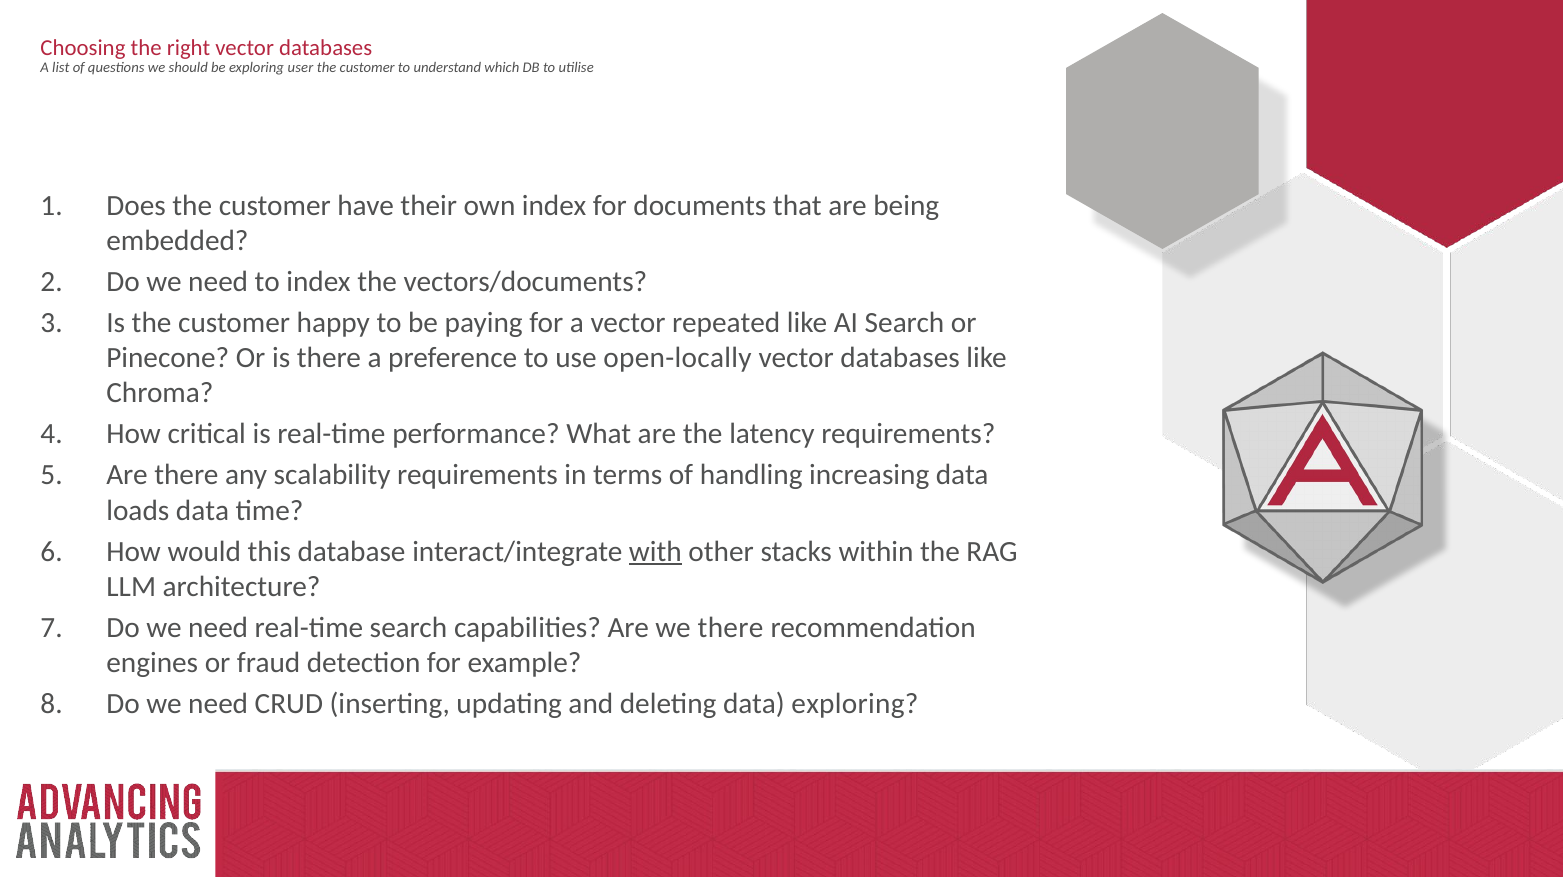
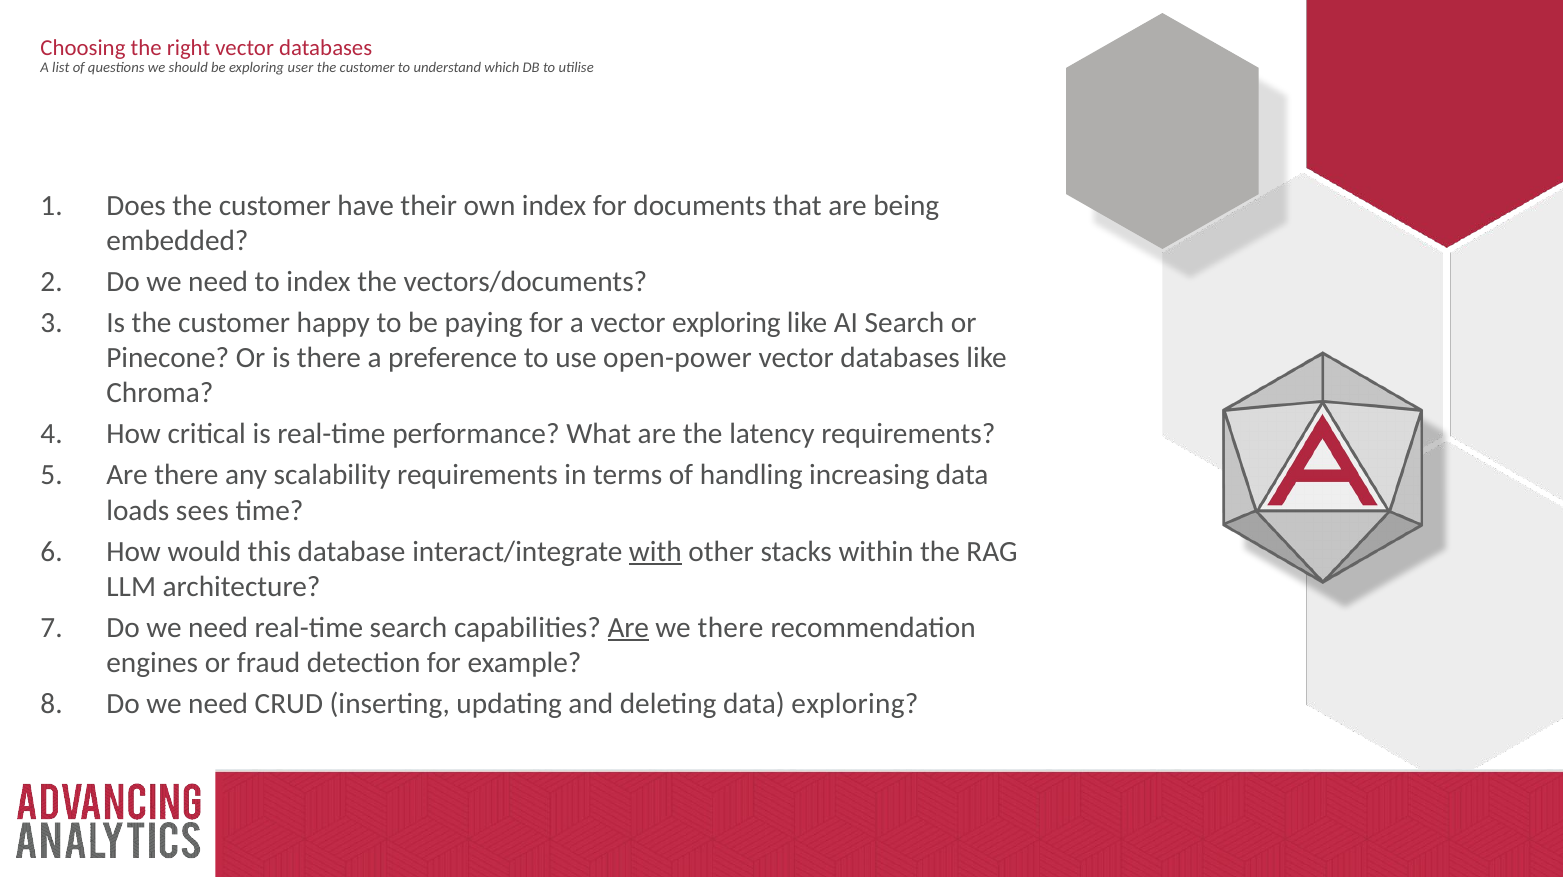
vector repeated: repeated -> exploring (726, 323)
open-locally: open-locally -> open-power (678, 358)
loads data: data -> sees (202, 510)
Are underline: none -> present (628, 628)
